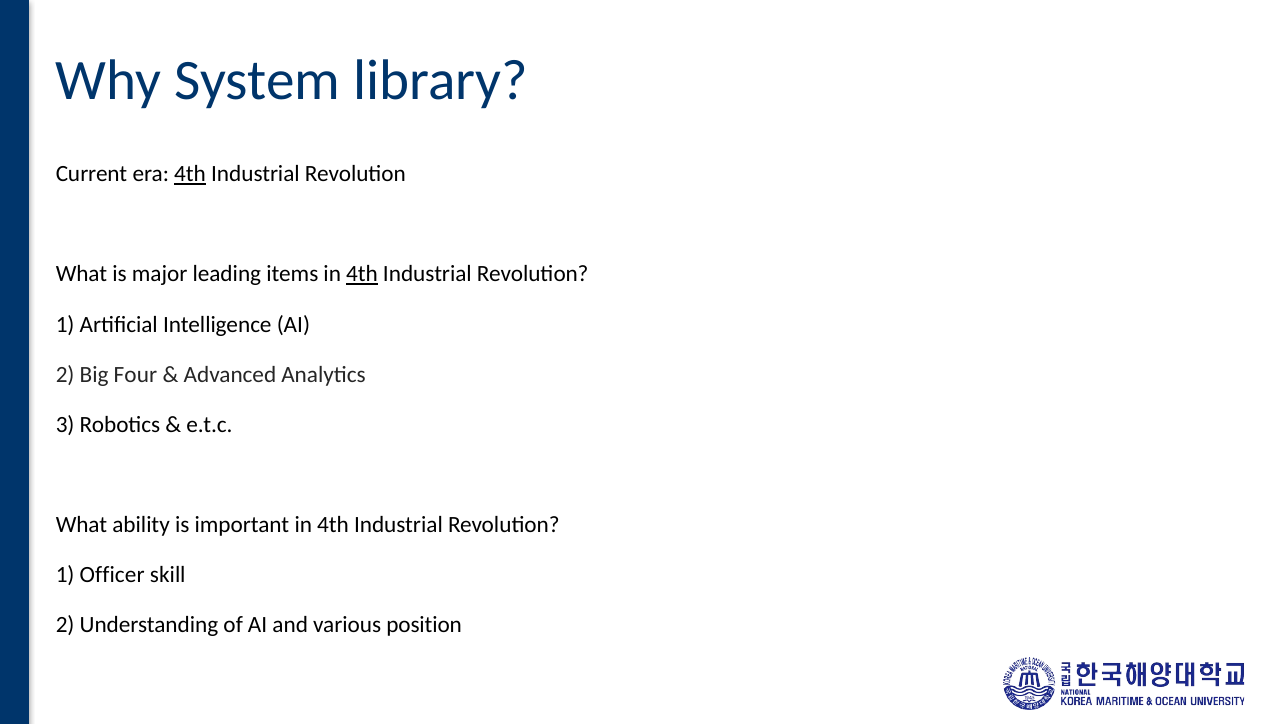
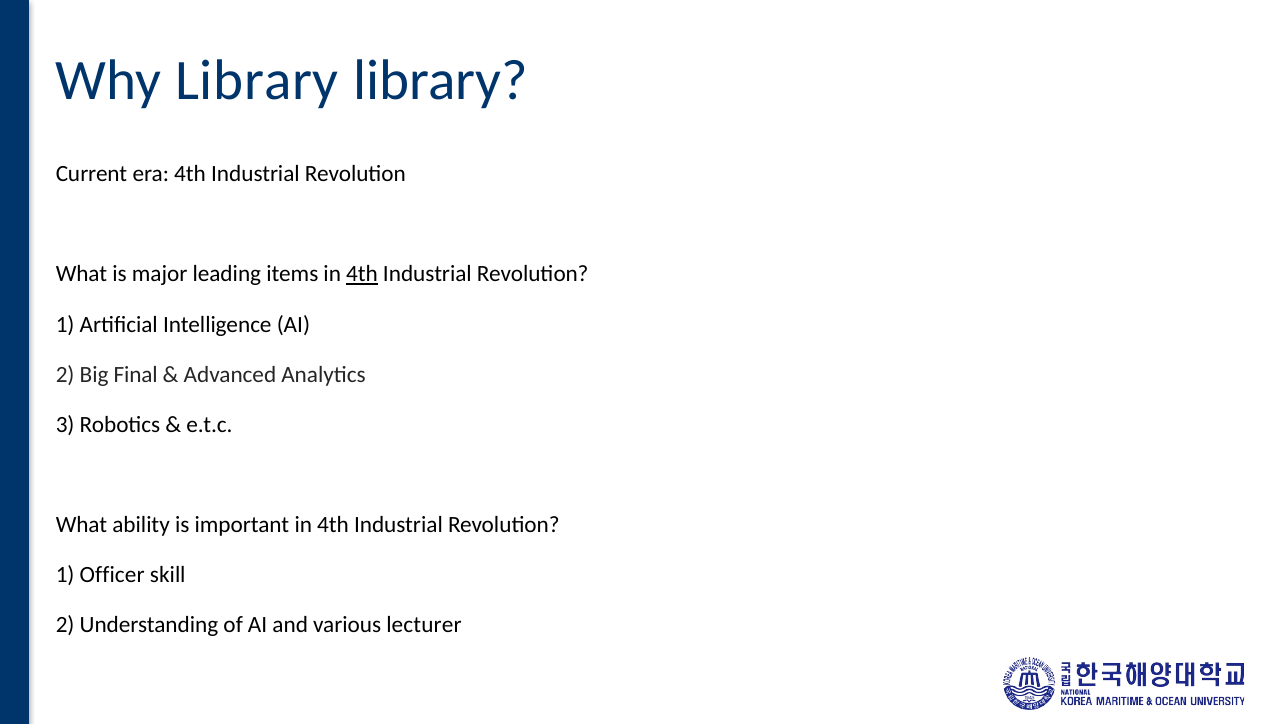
Why System: System -> Library (257, 80)
4th underline: present -> none (190, 174)
Four: Four -> Final (136, 374)
position: position -> lecturer (424, 625)
